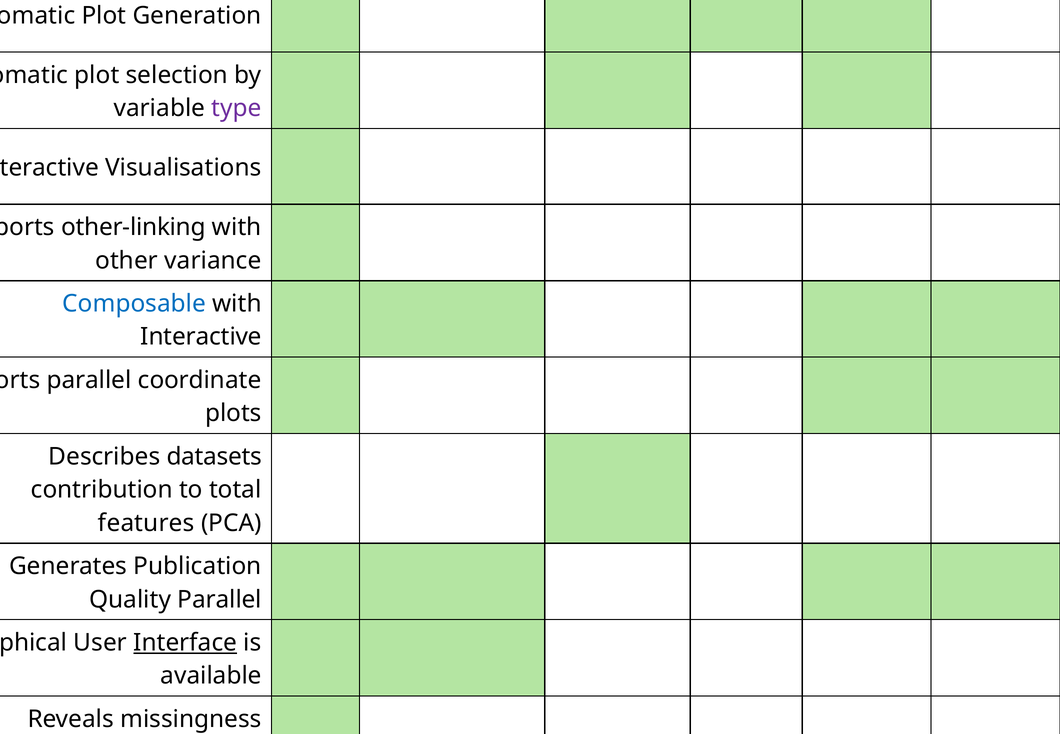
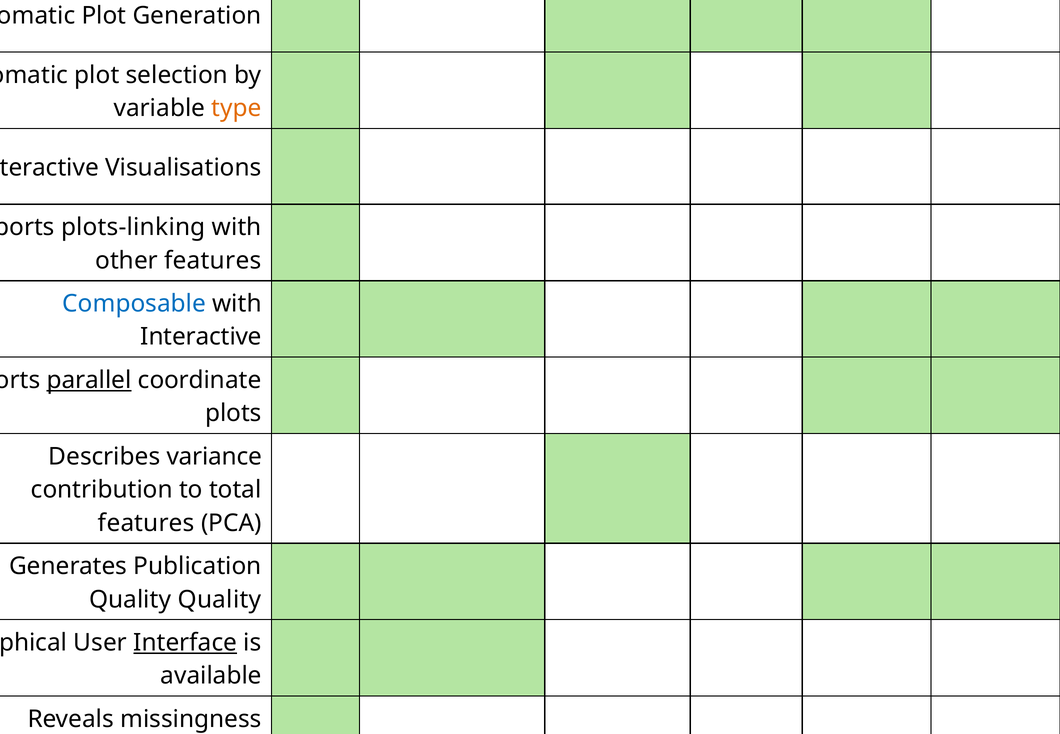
type colour: purple -> orange (237, 108)
other-linking: other-linking -> plots-linking (133, 227)
other variance: variance -> features (213, 260)
parallel underline: none -> present (89, 380)
datasets: datasets -> variance (214, 456)
Quality Parallel: Parallel -> Quality (219, 599)
